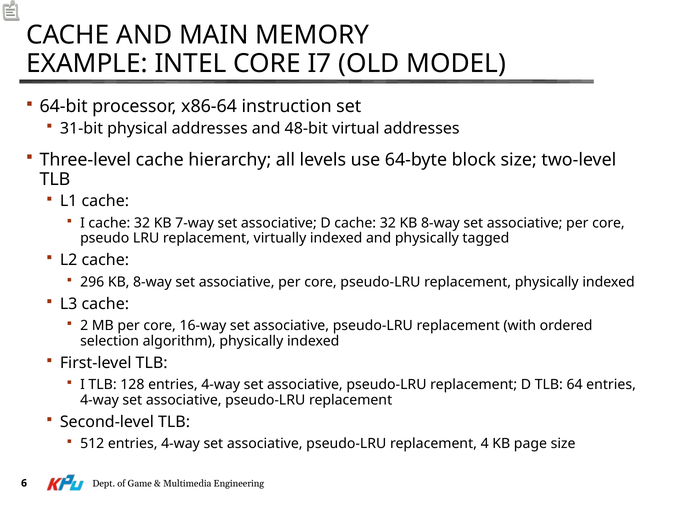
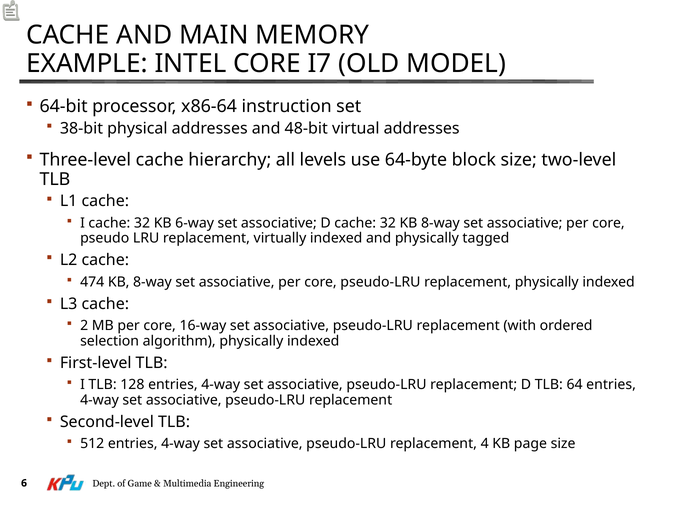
31-bit: 31-bit -> 38-bit (81, 128)
7-way: 7-way -> 6-way (195, 223)
296: 296 -> 474 (92, 282)
